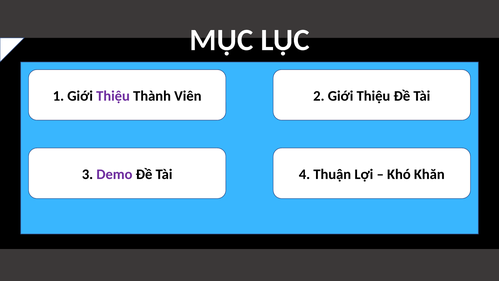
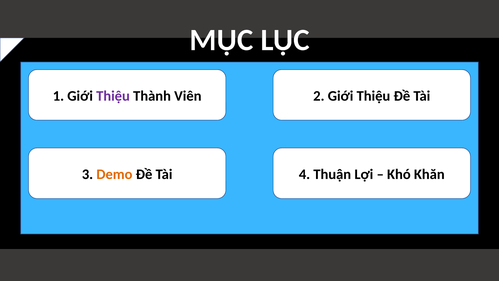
Demo colour: purple -> orange (114, 174)
